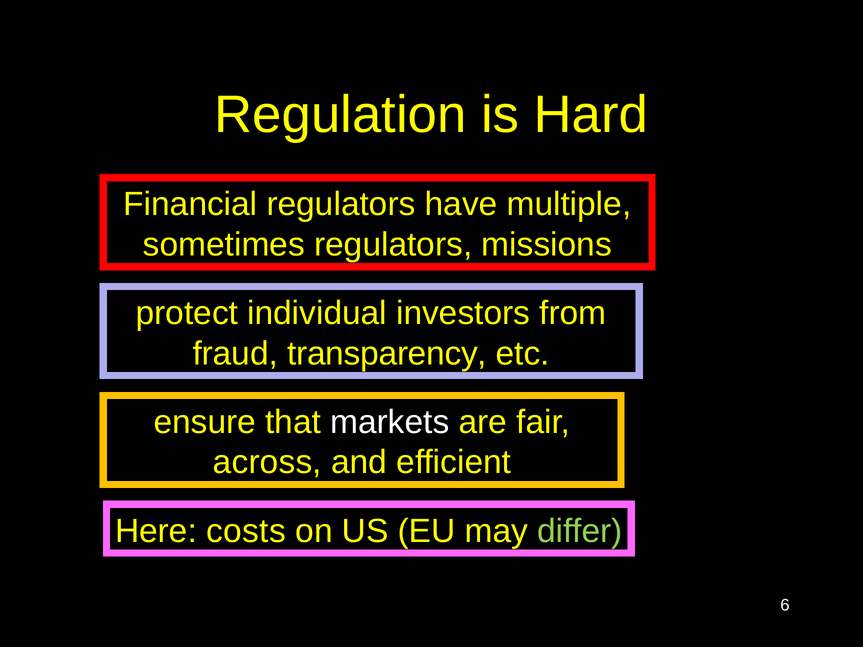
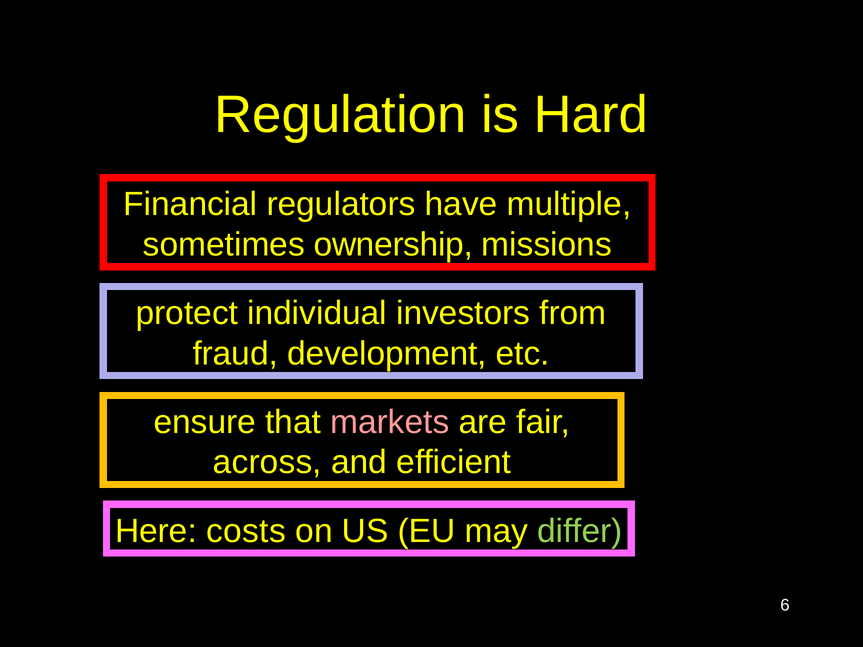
sometimes regulators: regulators -> ownership (393, 245)
transparency: transparency -> development (387, 354)
markets colour: white -> pink (390, 422)
